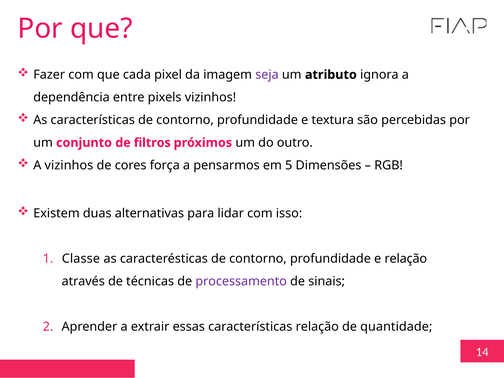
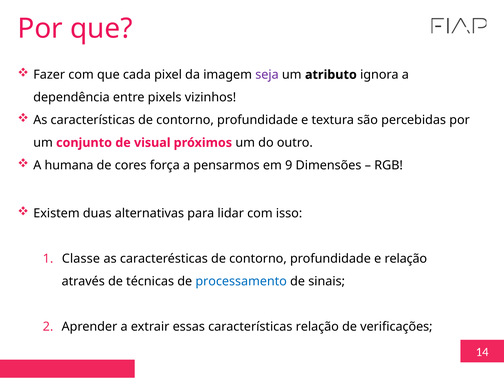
filtros: filtros -> visual (152, 143)
A vizinhos: vizinhos -> humana (69, 165)
5: 5 -> 9 (289, 165)
processamento colour: purple -> blue (241, 281)
quantidade: quantidade -> verificações (396, 327)
